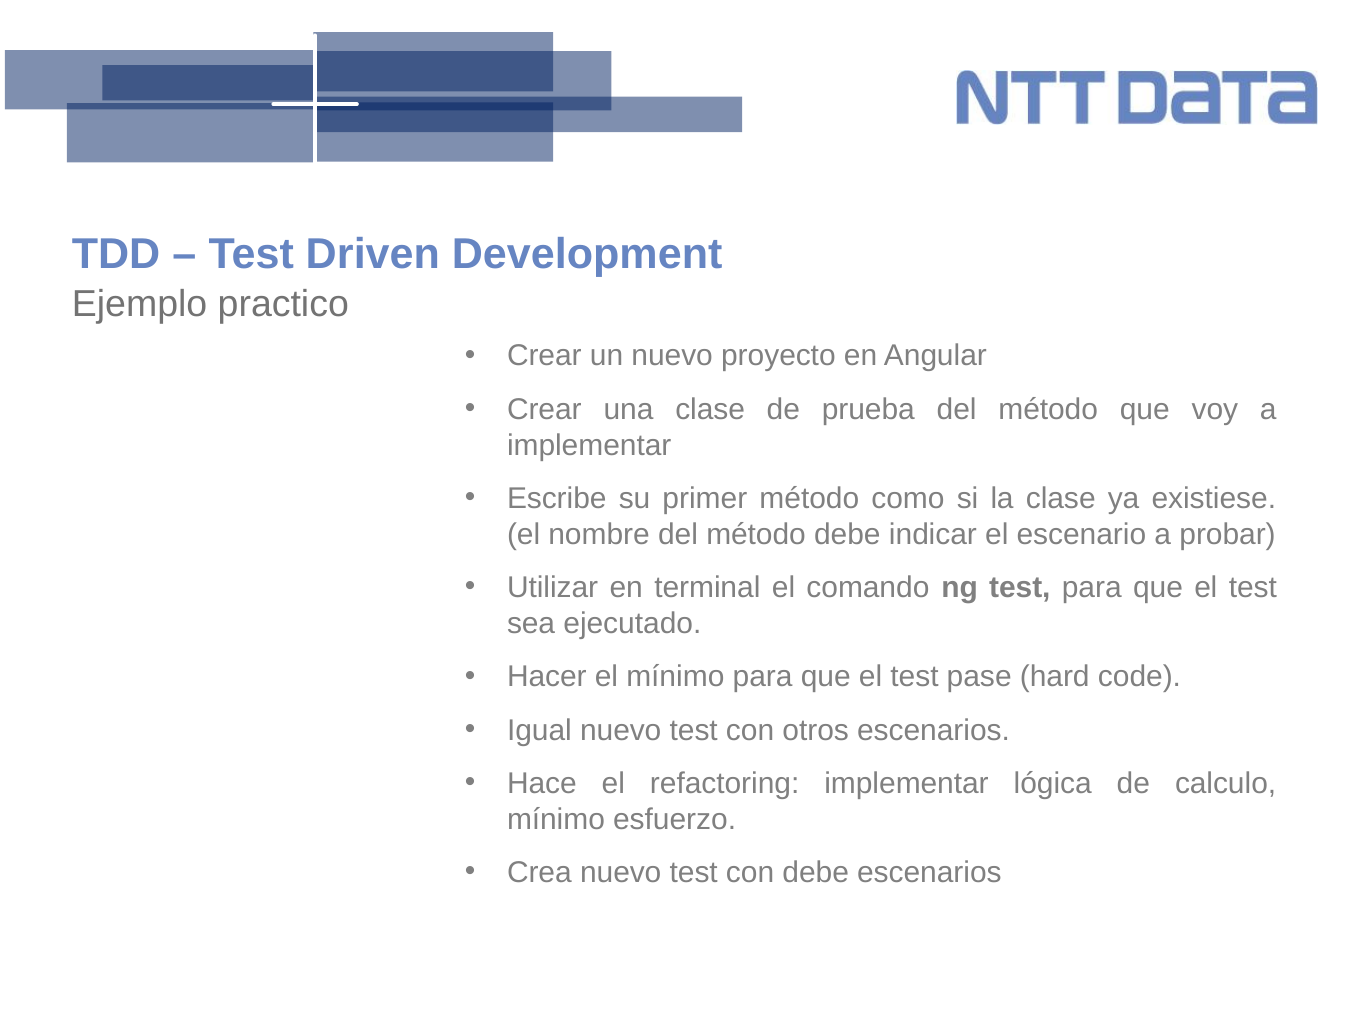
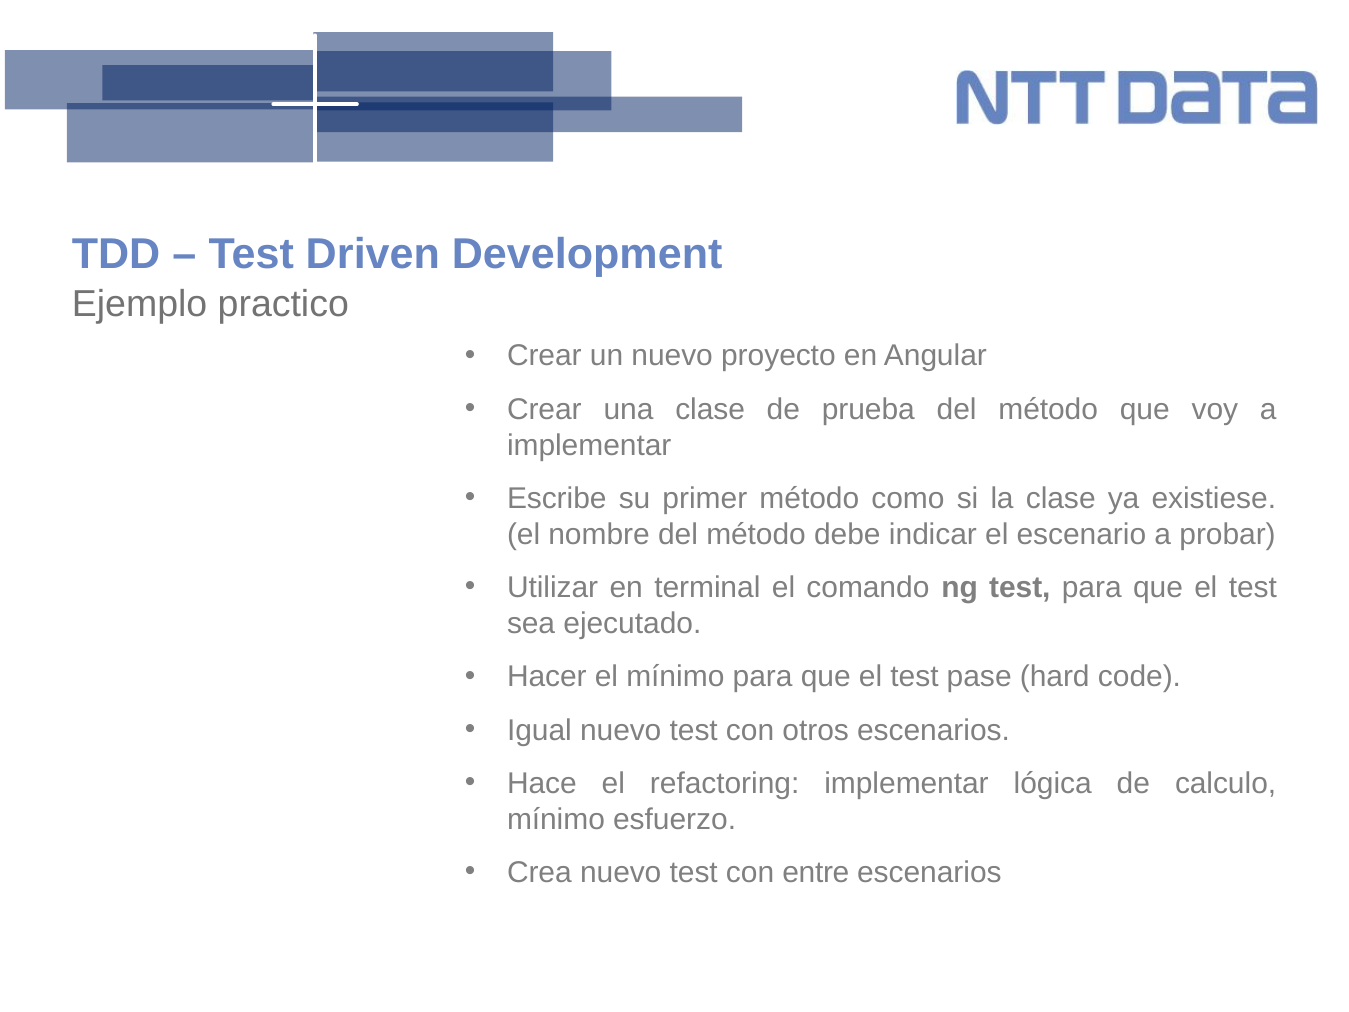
con debe: debe -> entre (816, 872)
